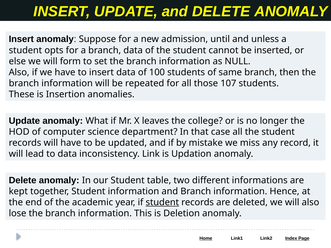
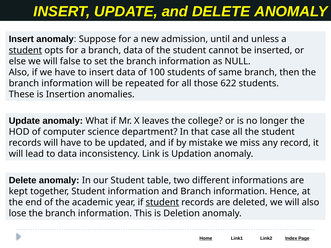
student underline: none -> present (25, 50)
form: form -> false (70, 61)
107: 107 -> 622 (228, 83)
